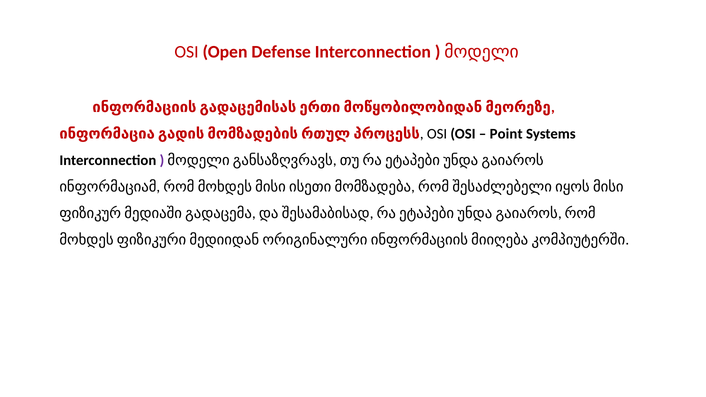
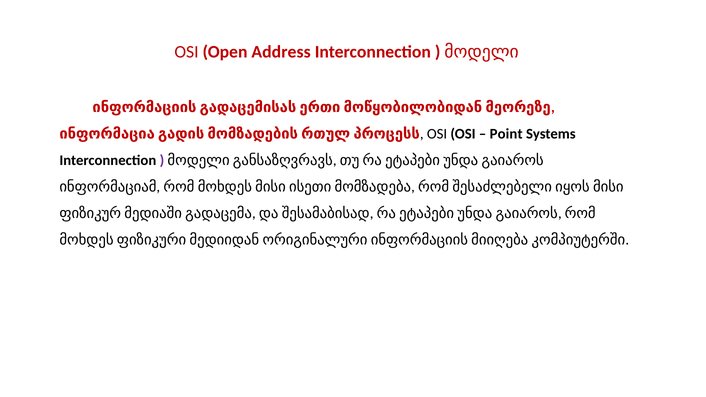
Defense: Defense -> Address (281, 52)
